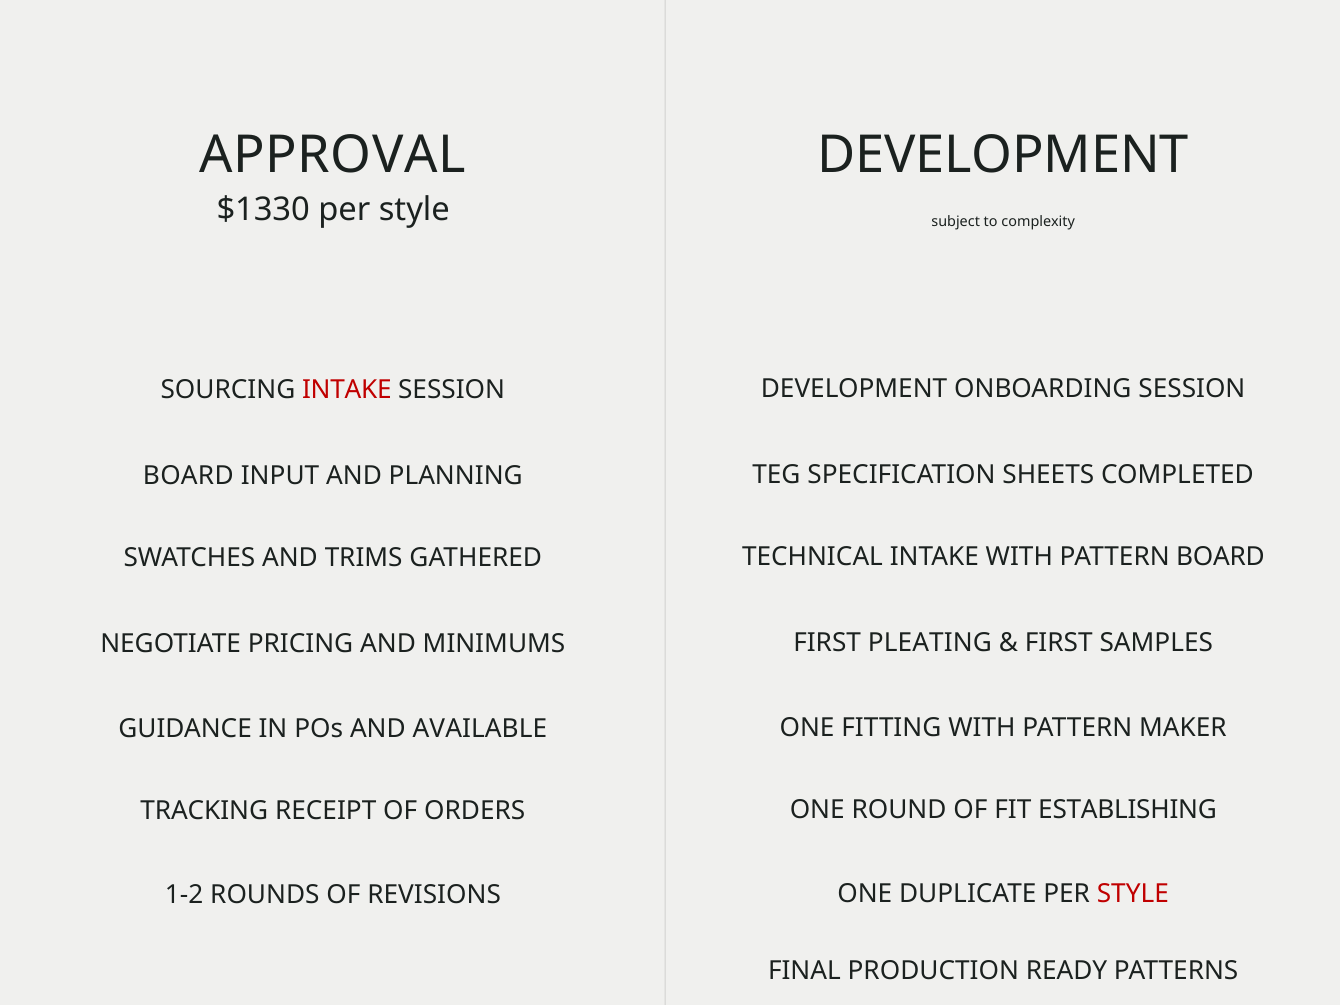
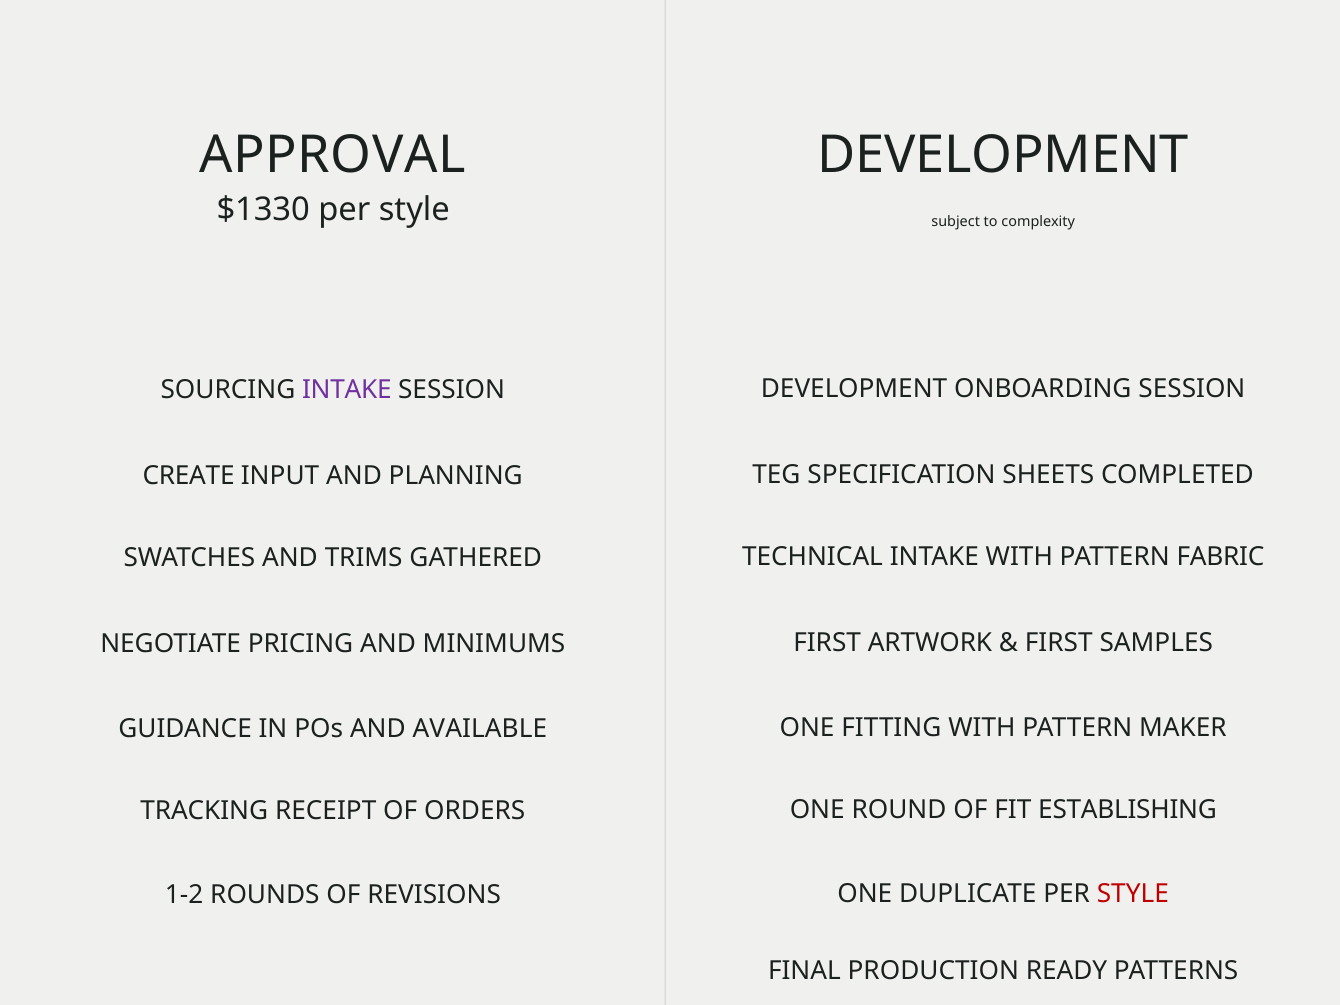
INTAKE colour: red -> purple (347, 390)
BOARD: BOARD -> CREATE (189, 476)
PATTERN BOARD: BOARD -> FABRIC (1220, 557)
PLEATING: PLEATING -> ARTWORK (930, 643)
